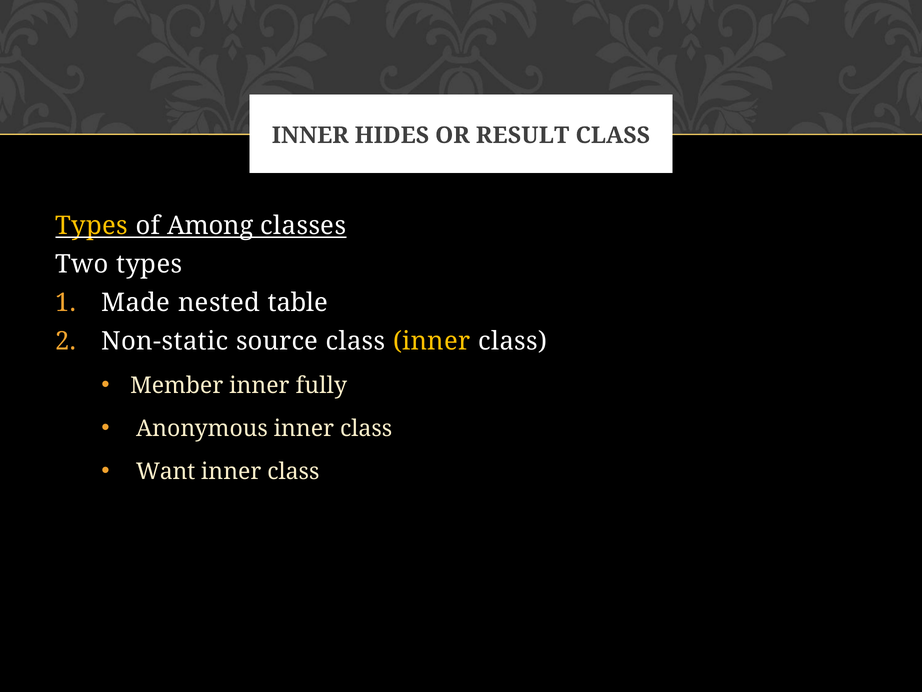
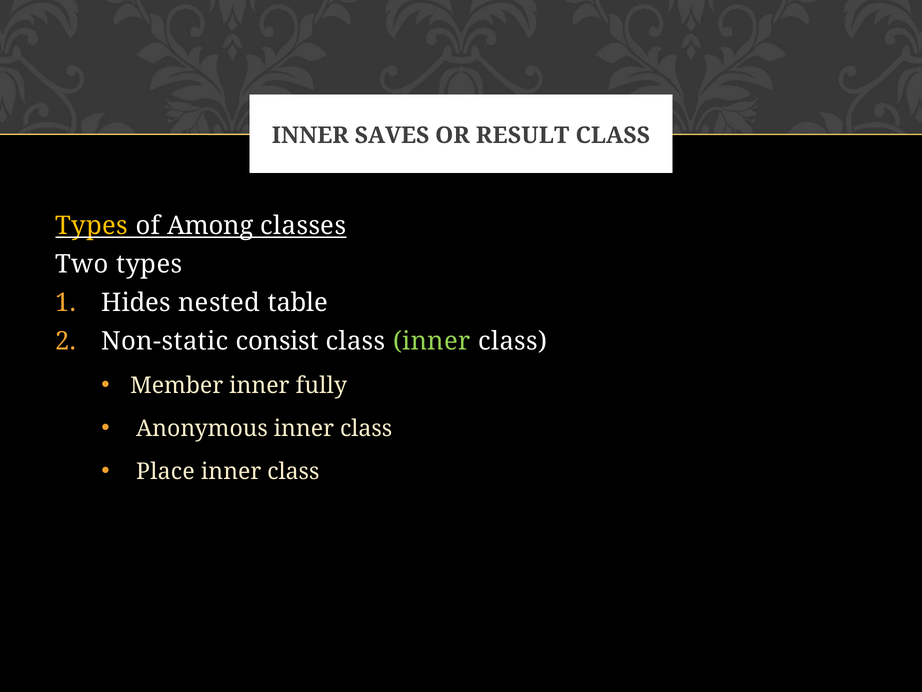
HIDES: HIDES -> SAVES (392, 135)
Made: Made -> Hides (136, 302)
source: source -> consist (277, 341)
inner colour: yellow -> light green (432, 341)
Want: Want -> Place (165, 471)
